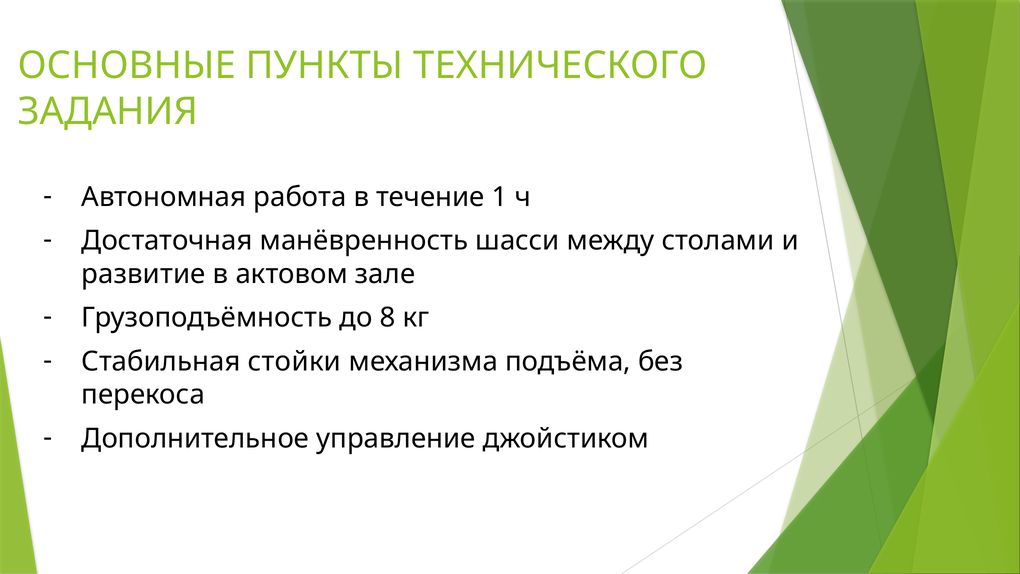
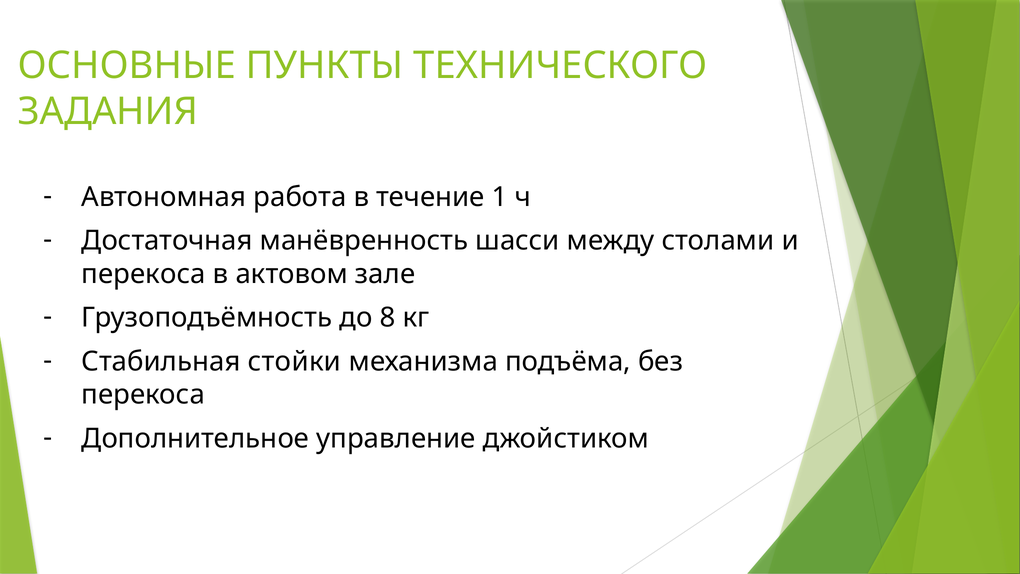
развитие: развитие -> перекоса (143, 274)
